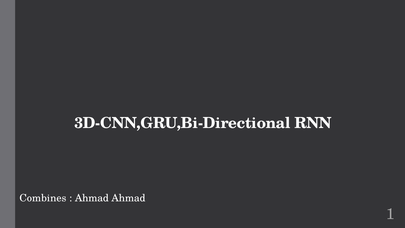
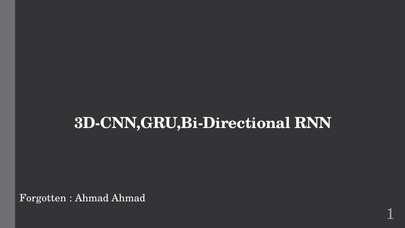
Combines: Combines -> Forgotten (43, 198)
